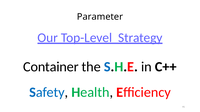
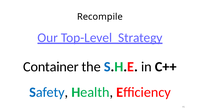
Parameter: Parameter -> Recompile (100, 17)
